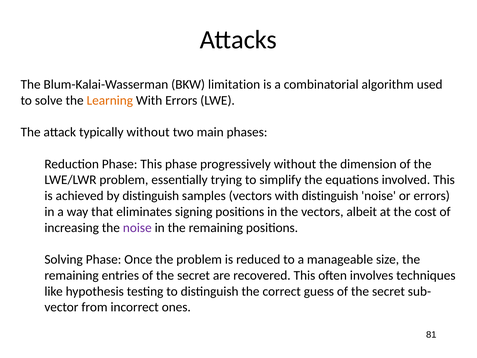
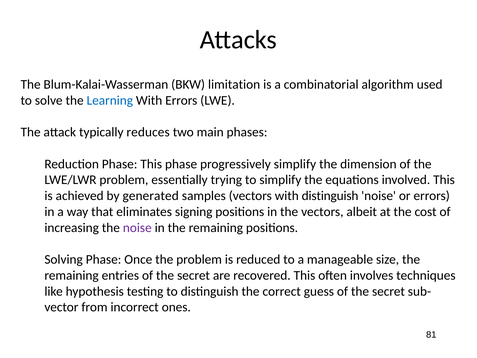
Learning colour: orange -> blue (110, 100)
typically without: without -> reduces (148, 132)
progressively without: without -> simplify (295, 164)
by distinguish: distinguish -> generated (151, 196)
